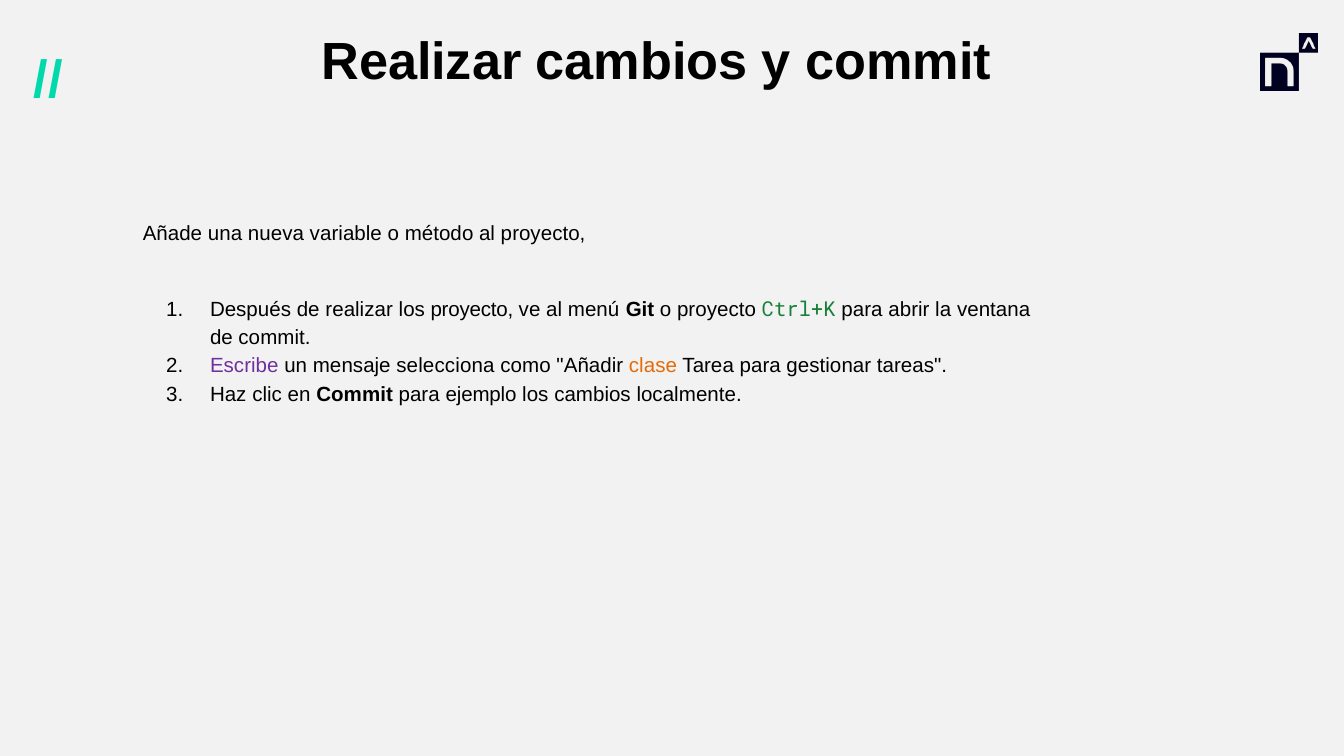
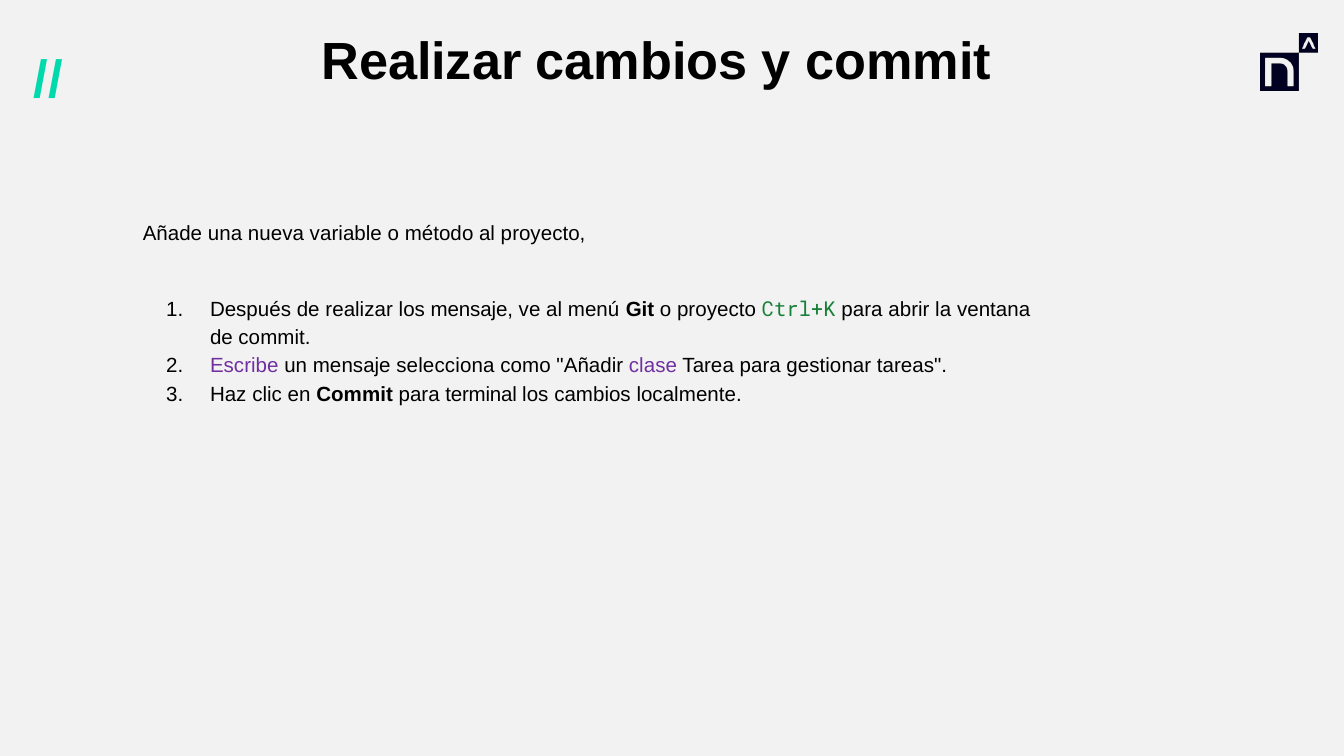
los proyecto: proyecto -> mensaje (472, 310)
clase colour: orange -> purple (653, 366)
ejemplo: ejemplo -> terminal (481, 394)
